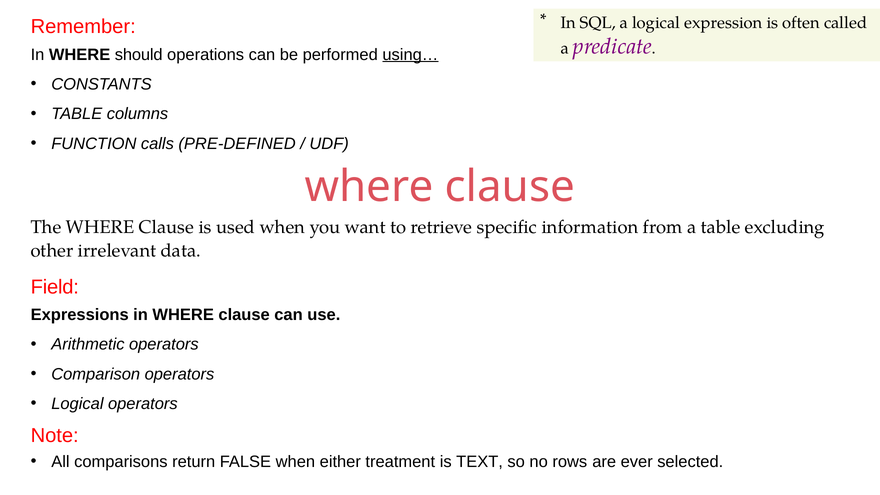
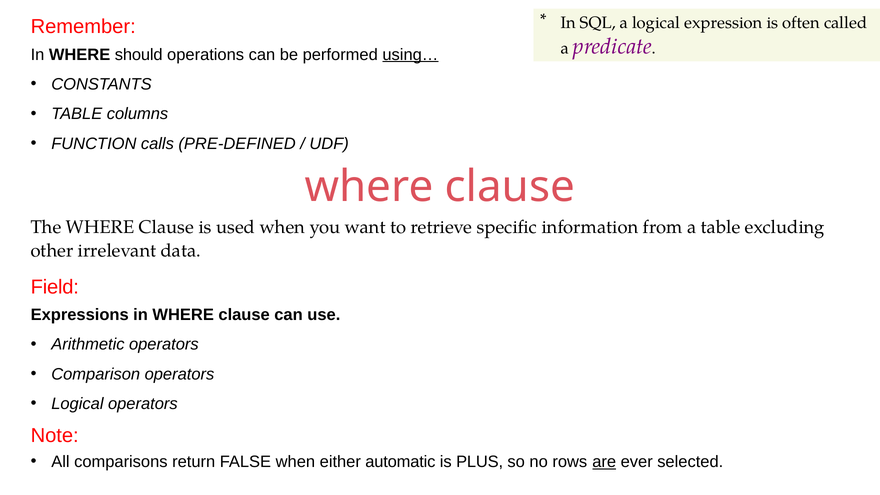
treatment: treatment -> automatic (400, 462)
TEXT: TEXT -> PLUS (480, 462)
are underline: none -> present (604, 462)
